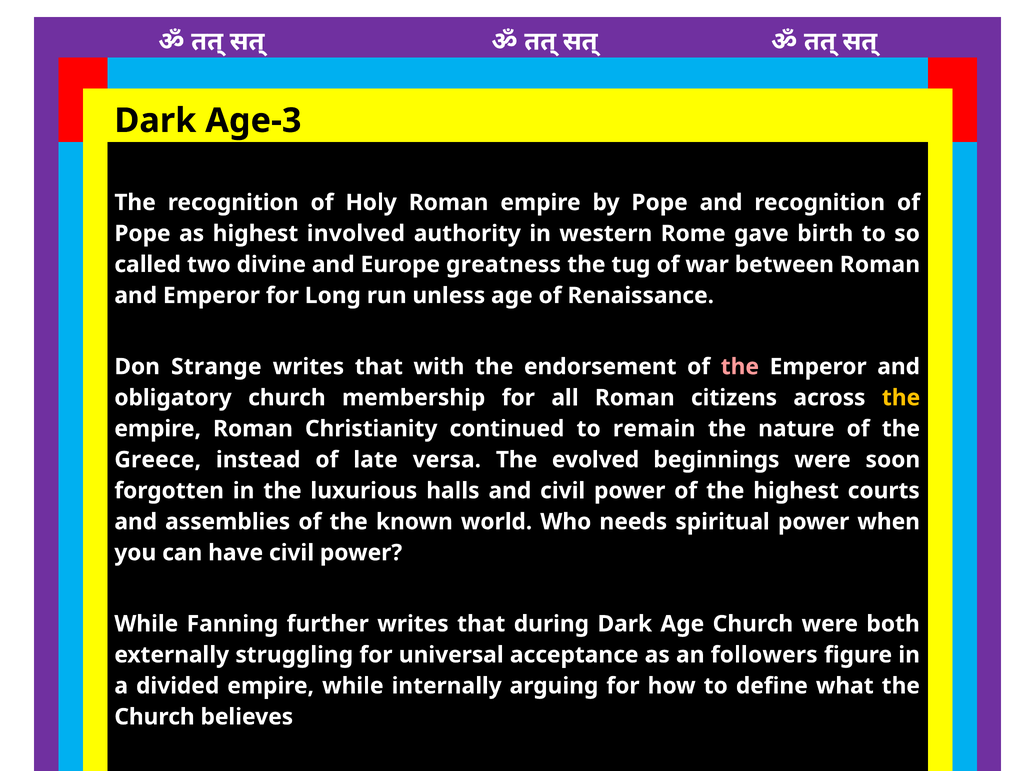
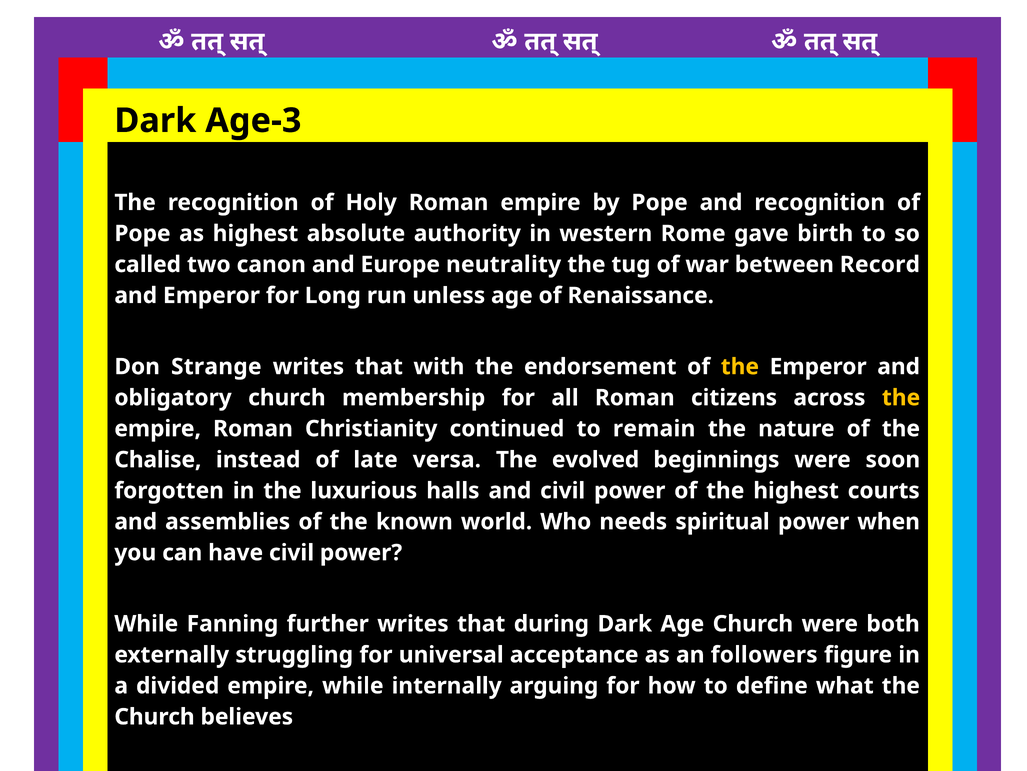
involved: involved -> absolute (356, 233)
divine: divine -> canon (271, 264)
greatness: greatness -> neutrality (504, 264)
between Roman: Roman -> Record (880, 264)
the colour: pink -> yellow (740, 366)
Greece: Greece -> Chalise (158, 459)
